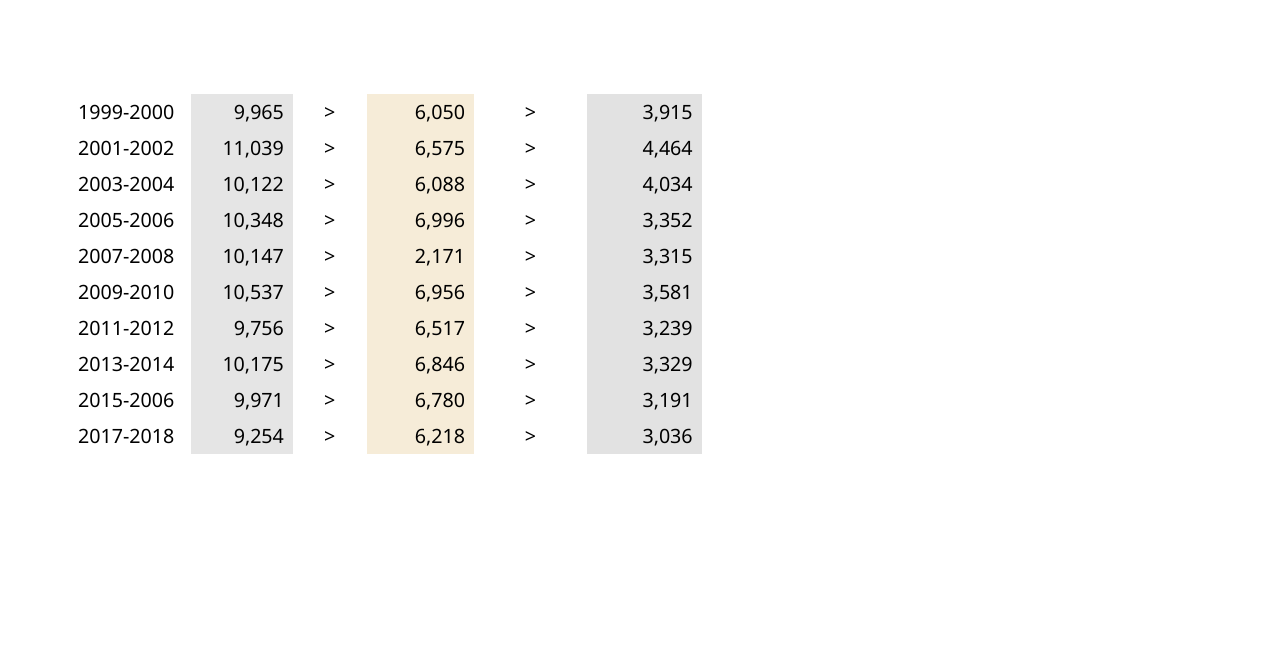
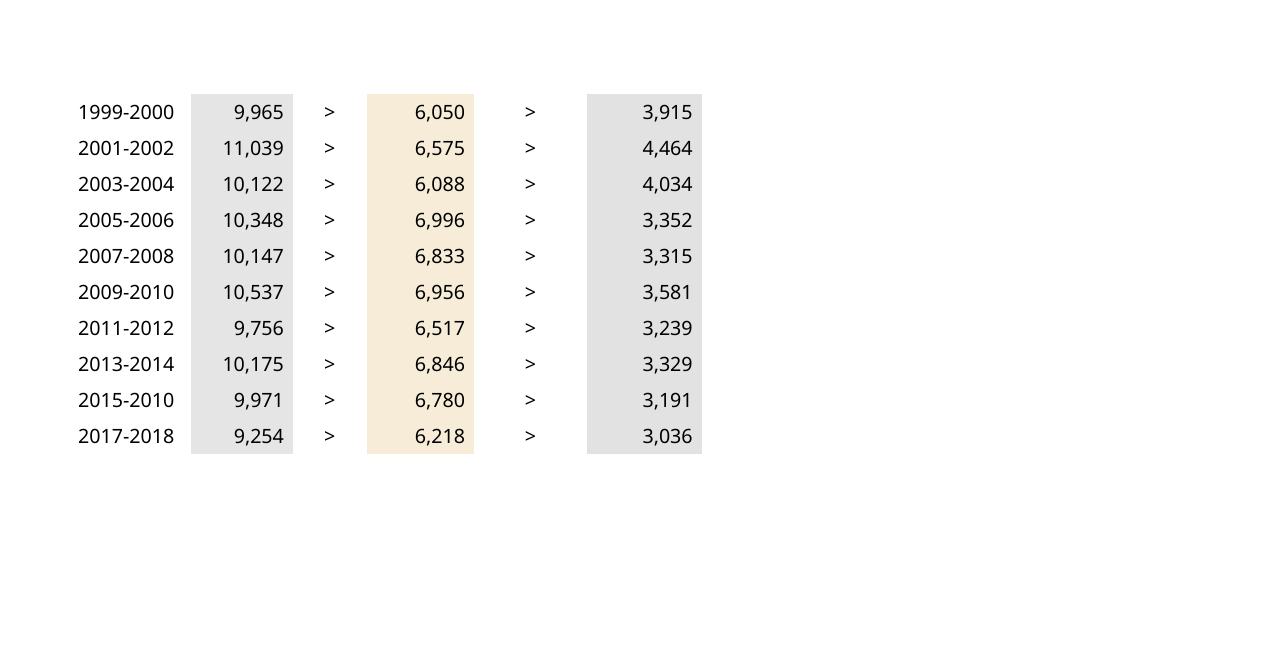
2,171: 2,171 -> 6,833 (440, 257)
2015-2006: 2015-2006 -> 2015-2010 (126, 400)
